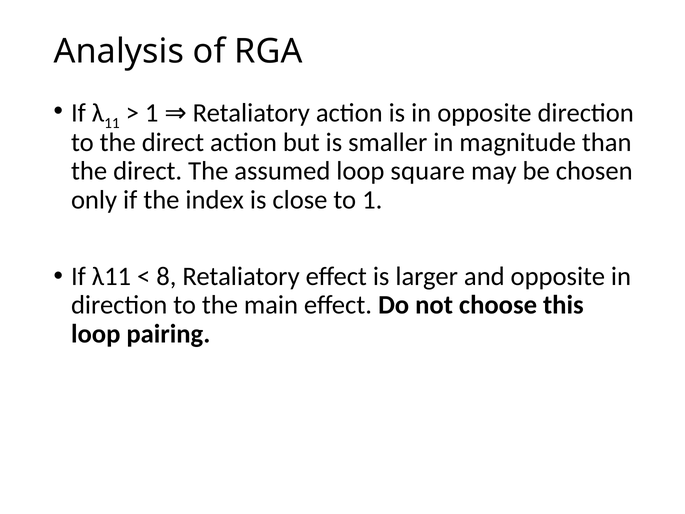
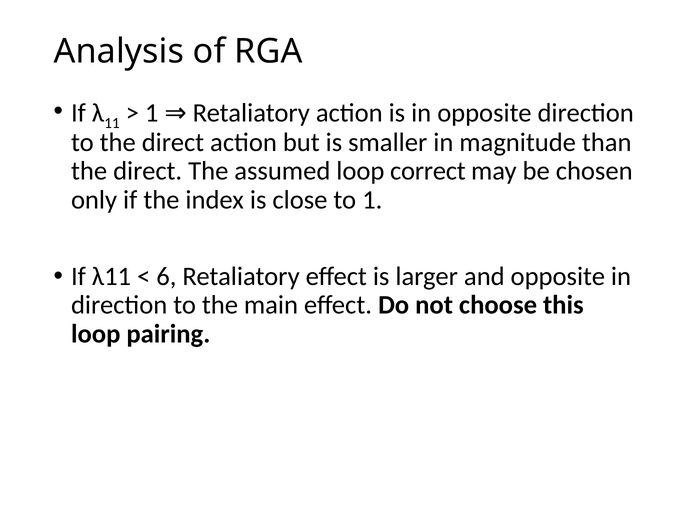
square: square -> correct (428, 171)
8: 8 -> 6 (166, 276)
